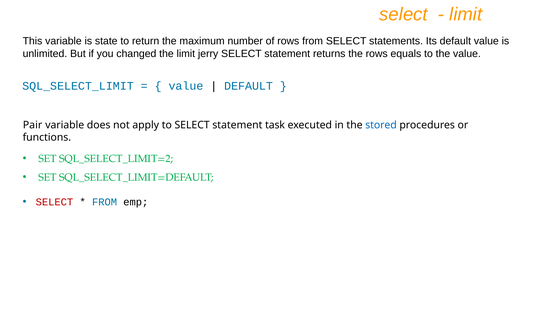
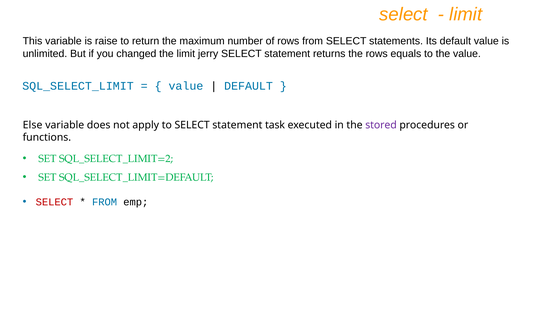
state: state -> raise (106, 41)
Pair: Pair -> Else (33, 125)
stored colour: blue -> purple (381, 125)
